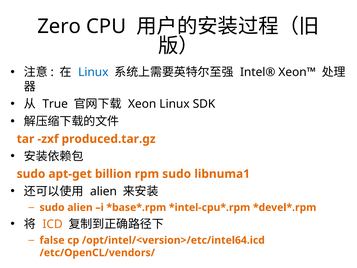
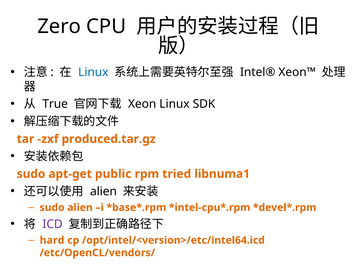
billion: billion -> public (113, 174)
rpm sudo: sudo -> tried (177, 174)
ICD colour: orange -> purple (53, 224)
false: false -> hard (52, 240)
